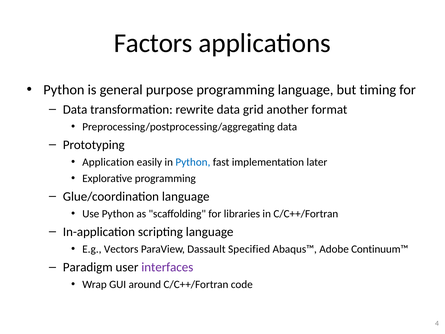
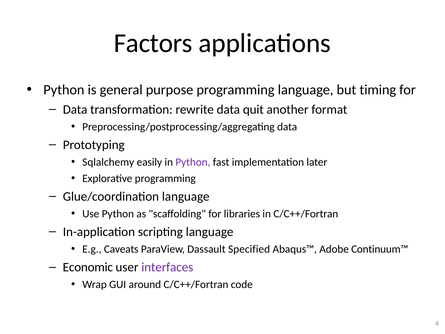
grid: grid -> quit (253, 109)
Application: Application -> Sqlalchemy (108, 162)
Python colour: blue -> purple (193, 162)
Vectors: Vectors -> Caveats (121, 249)
Paradigm: Paradigm -> Economic (88, 267)
